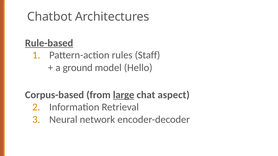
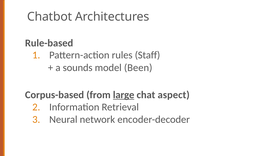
Rule-based underline: present -> none (49, 43)
ground: ground -> sounds (78, 68)
Hello: Hello -> Been (138, 68)
